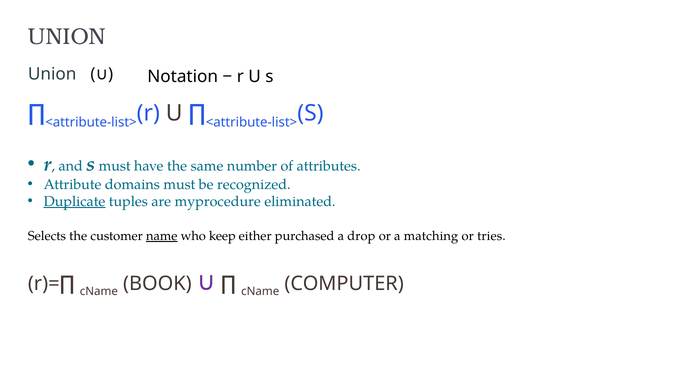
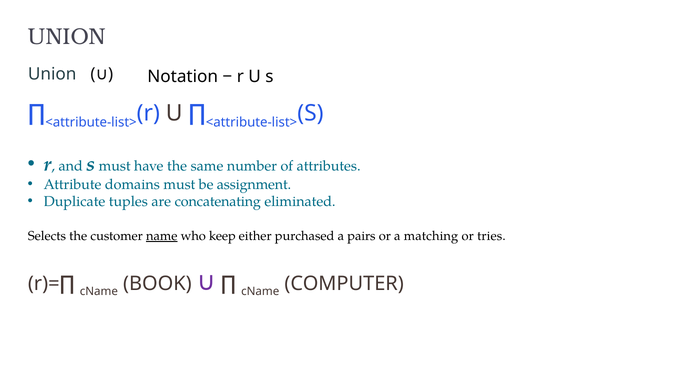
recognized: recognized -> assignment (254, 184)
Duplicate underline: present -> none (75, 201)
myprocedure: myprocedure -> concatenating (218, 201)
drop: drop -> pairs (361, 236)
